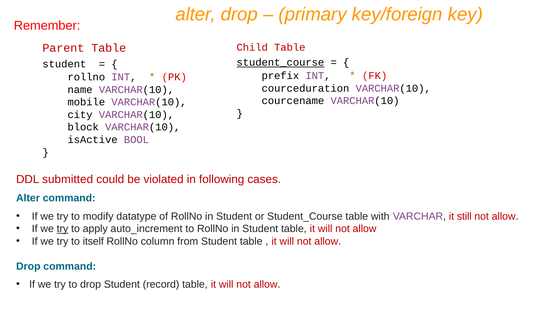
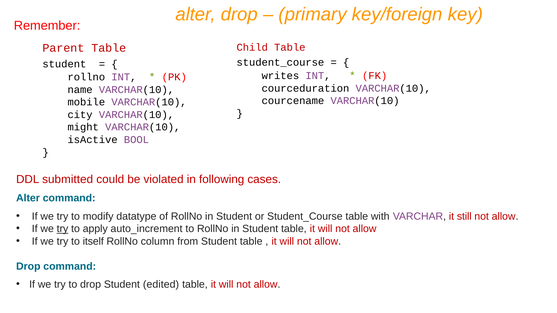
student_course underline: present -> none (280, 63)
prefix: prefix -> writes (280, 76)
block: block -> might (83, 127)
record: record -> edited (161, 285)
